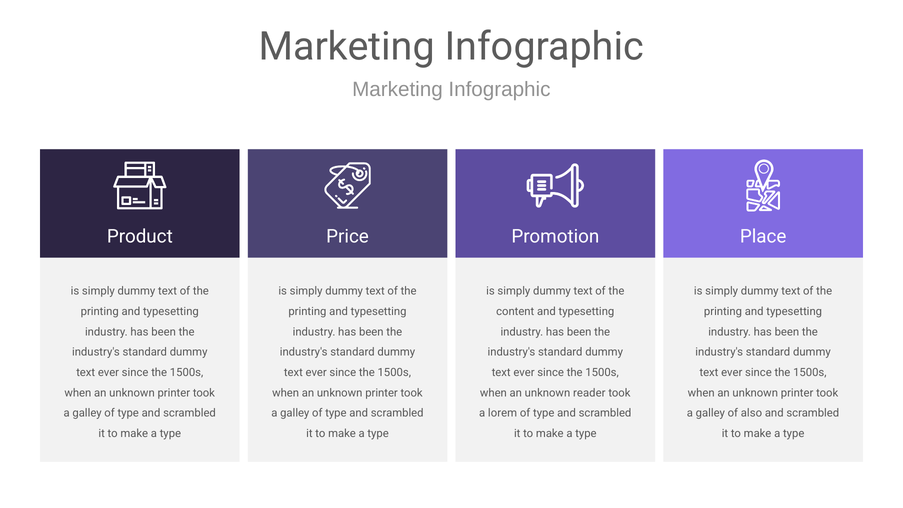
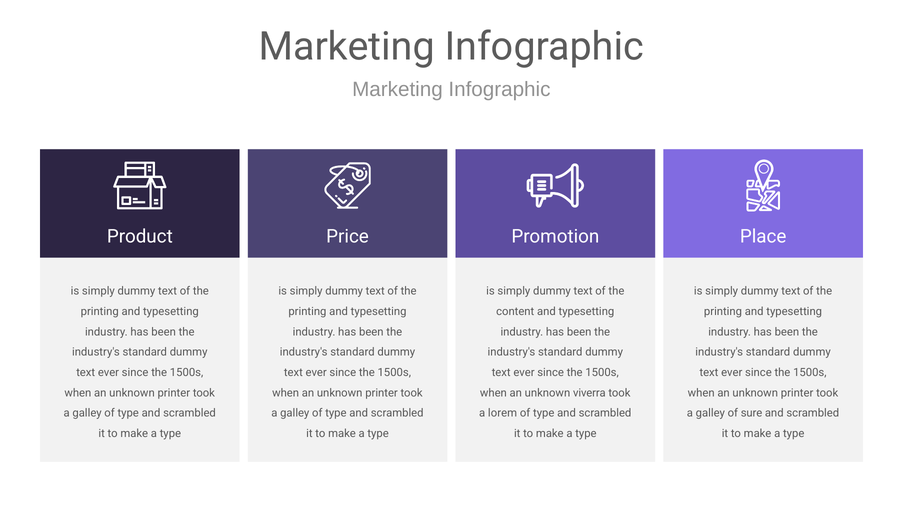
reader: reader -> viverra (589, 393)
also: also -> sure (752, 413)
